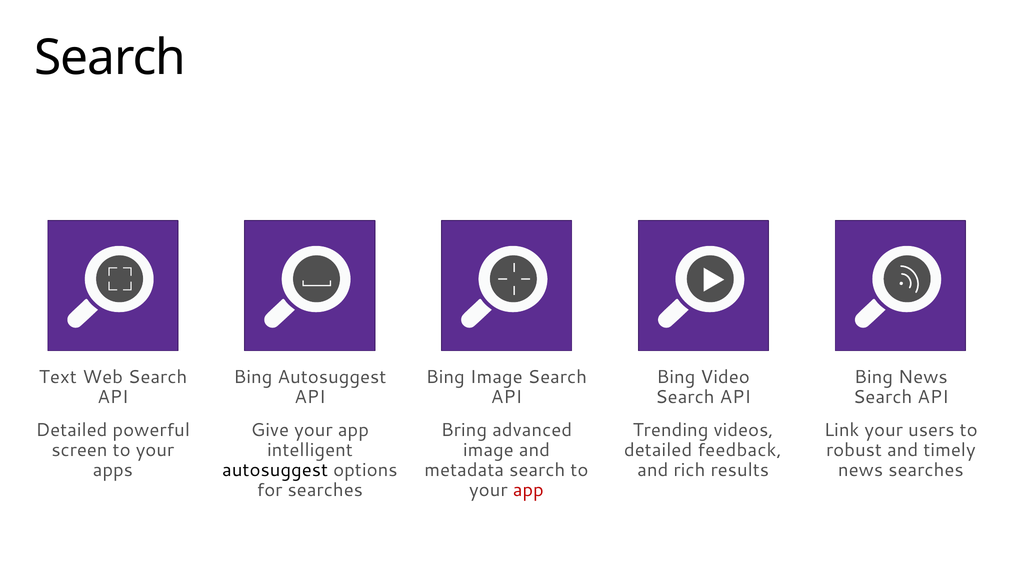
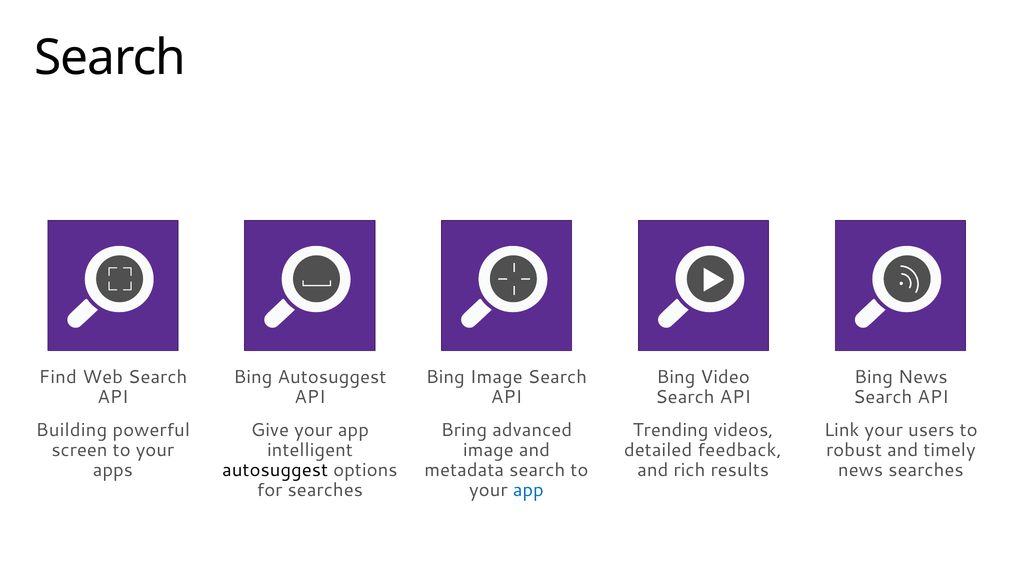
Text: Text -> Find (58, 377)
Detailed: Detailed -> Building (71, 430)
app colour: red -> blue (528, 490)
